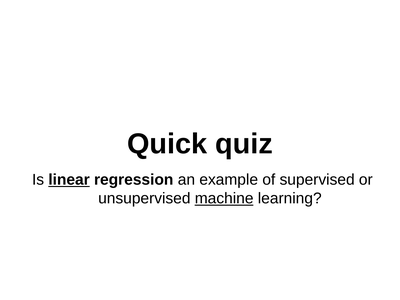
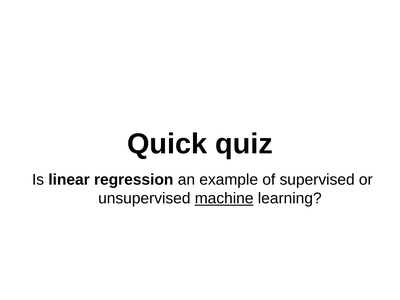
linear underline: present -> none (69, 180)
